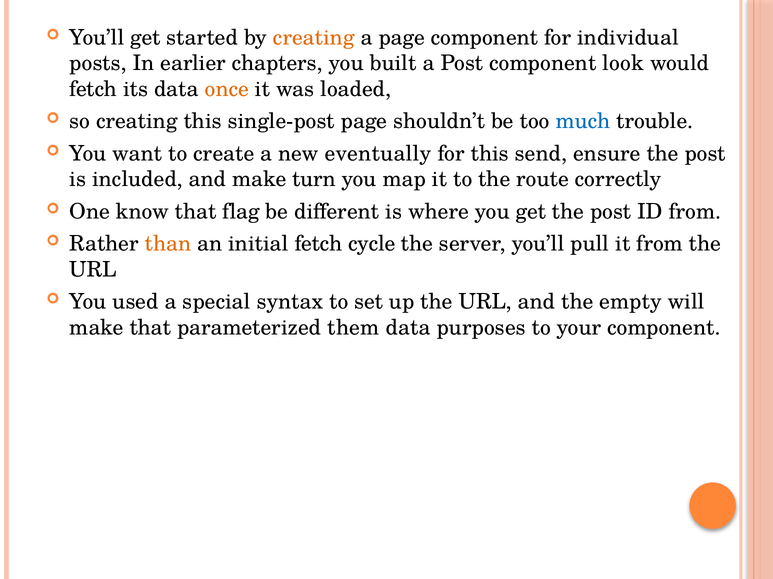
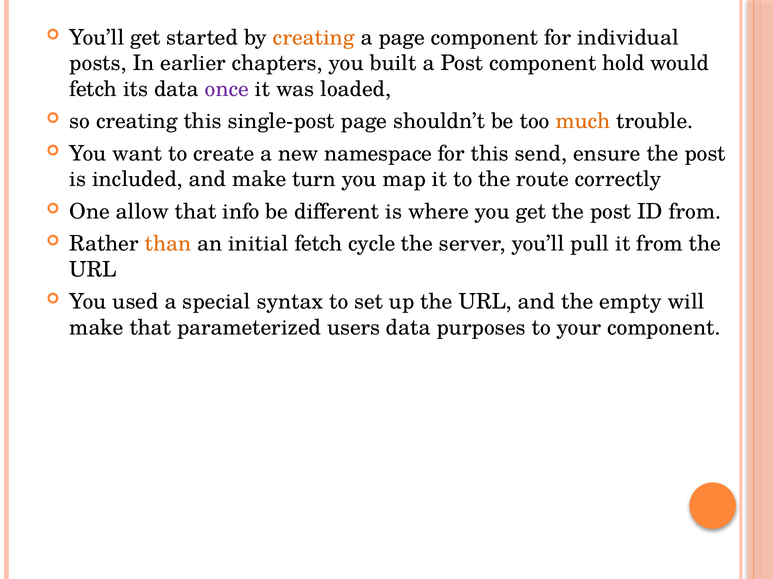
look: look -> hold (623, 63)
once colour: orange -> purple (227, 89)
much colour: blue -> orange (583, 121)
eventually: eventually -> namespace (378, 154)
know: know -> allow (142, 212)
flag: flag -> info (241, 212)
them: them -> users (354, 328)
